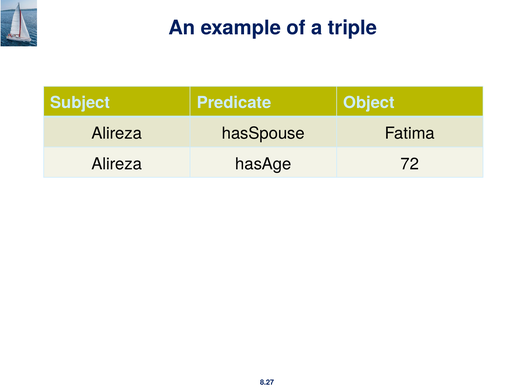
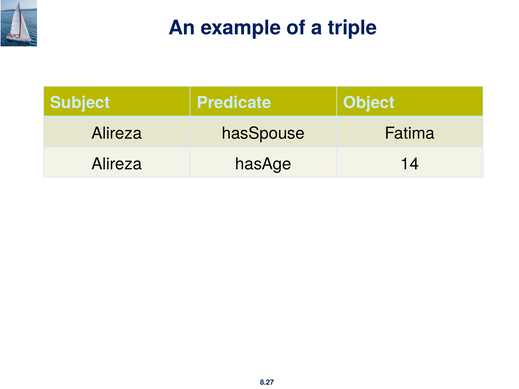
72: 72 -> 14 (410, 164)
